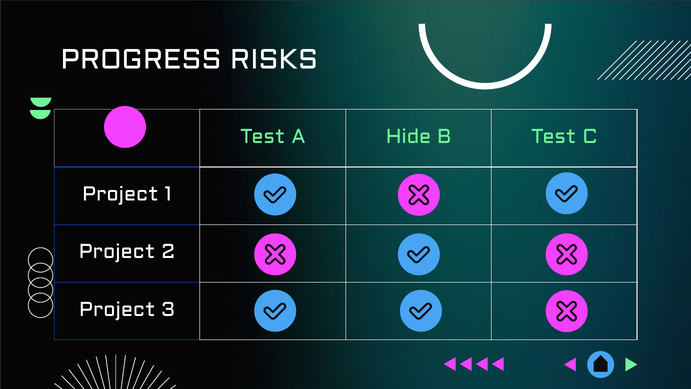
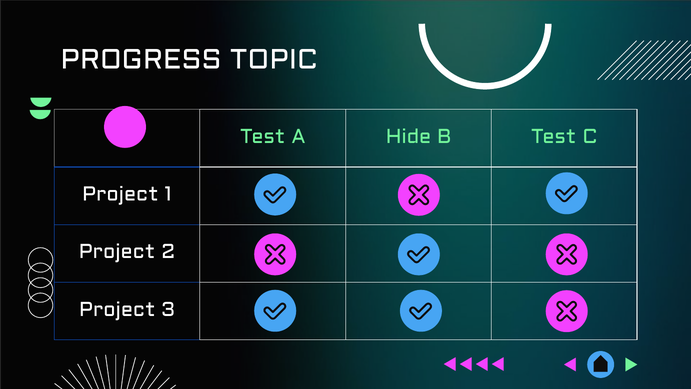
RISKS: RISKS -> TOPIC (274, 59)
